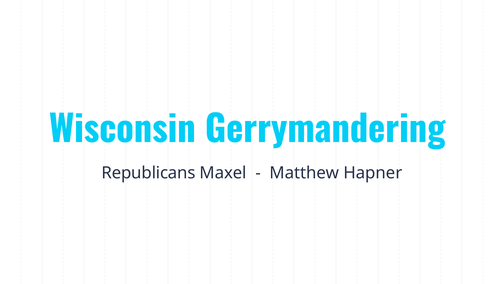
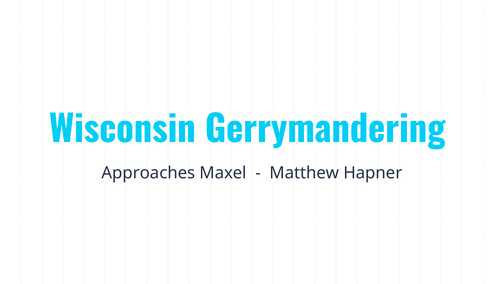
Republicans: Republicans -> Approaches (148, 173)
